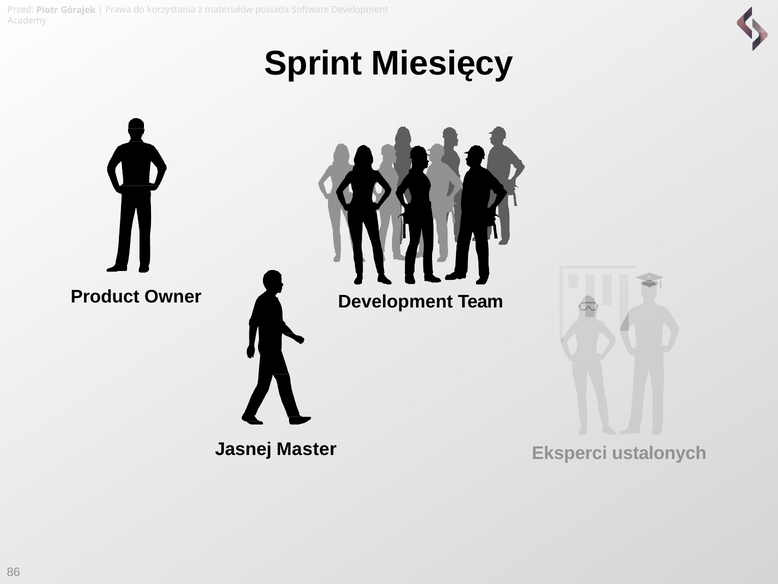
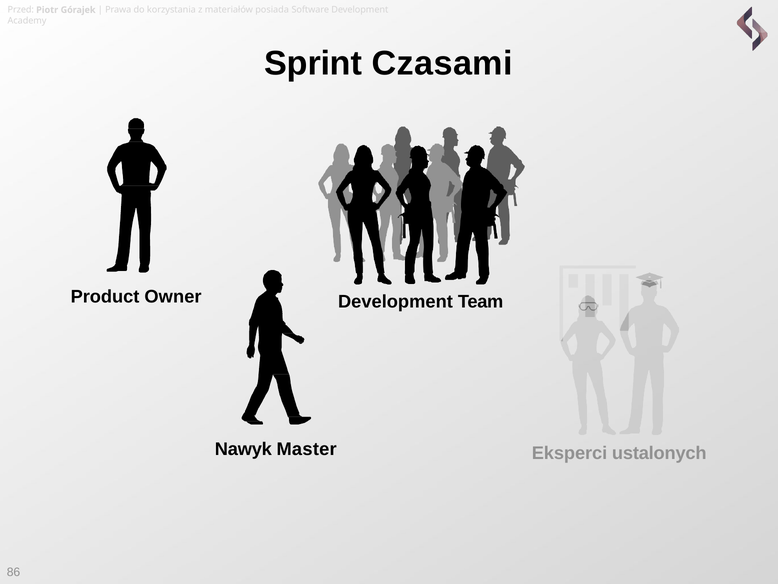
Miesięcy: Miesięcy -> Czasami (442, 63)
Jasnej: Jasnej -> Nawyk (243, 449)
